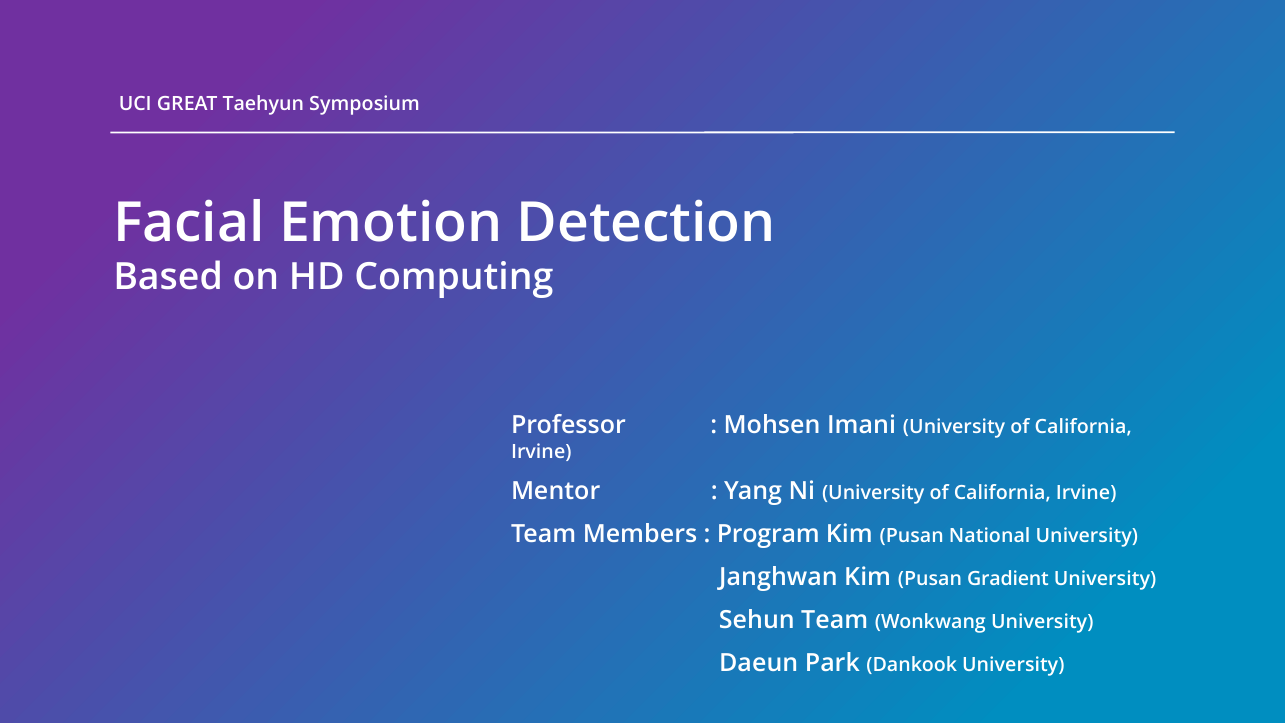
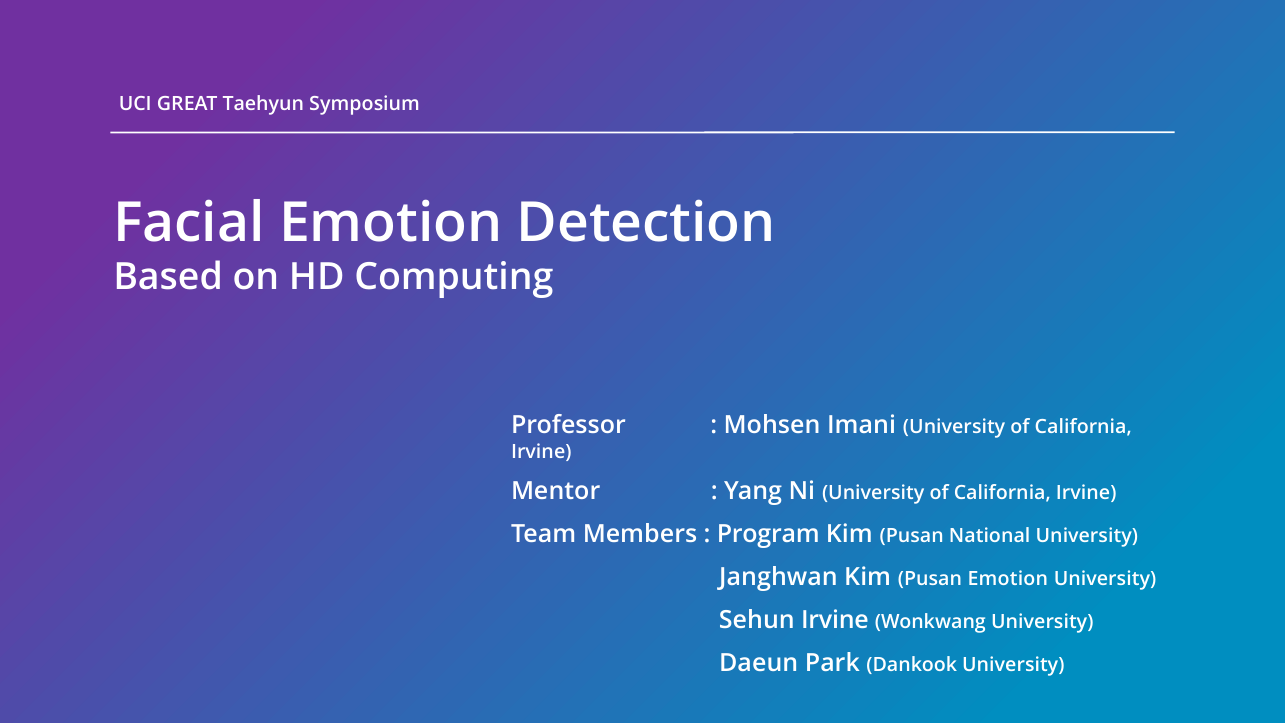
Pusan Gradient: Gradient -> Emotion (1008, 579)
Sehun Team: Team -> Irvine (835, 620)
